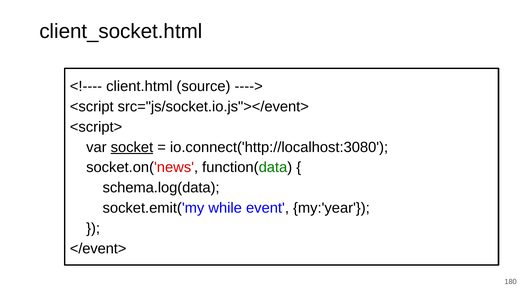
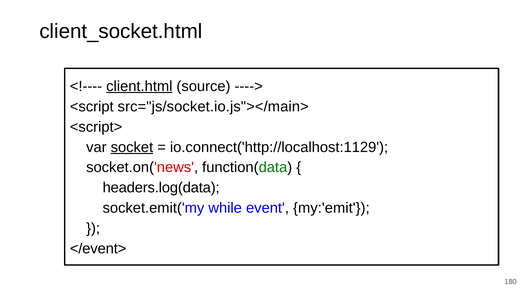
client.html underline: none -> present (139, 86)
src="js/socket.io.js"></event>: src="js/socket.io.js"></event> -> src="js/socket.io.js"></main> (213, 106)
io.connect('http://localhost:3080: io.connect('http://localhost:3080 -> io.connect('http://localhost:1129 (279, 147)
schema.log(data: schema.log(data -> headers.log(data (161, 188)
my:'year: my:'year -> my:'emit (331, 208)
